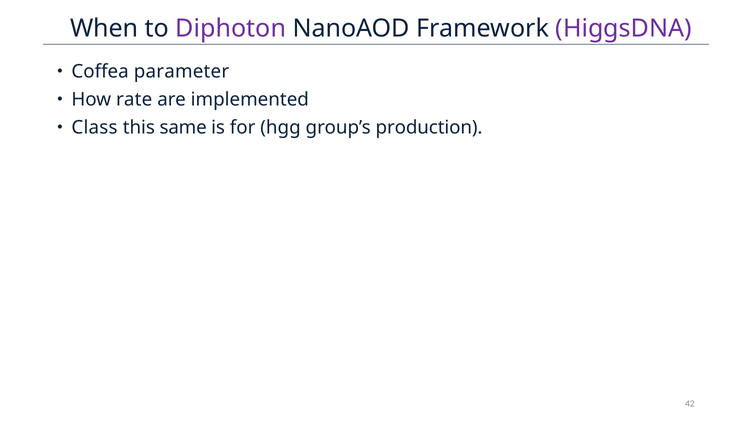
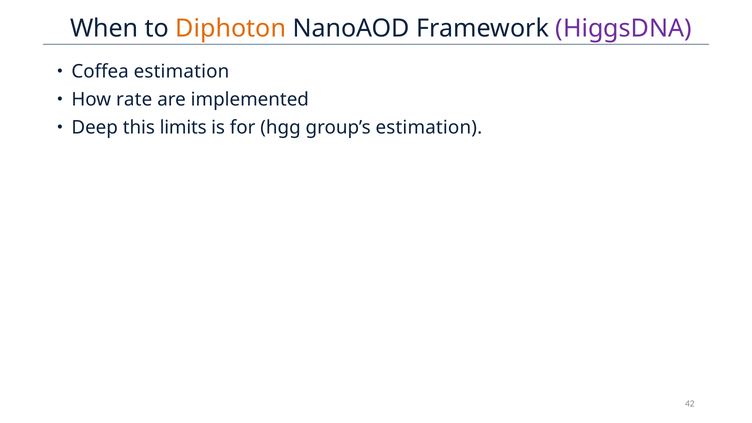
Diphoton colour: purple -> orange (231, 28)
Coffea parameter: parameter -> estimation (181, 71)
Class: Class -> Deep (95, 128)
same: same -> limits (183, 128)
group’s production: production -> estimation (429, 128)
